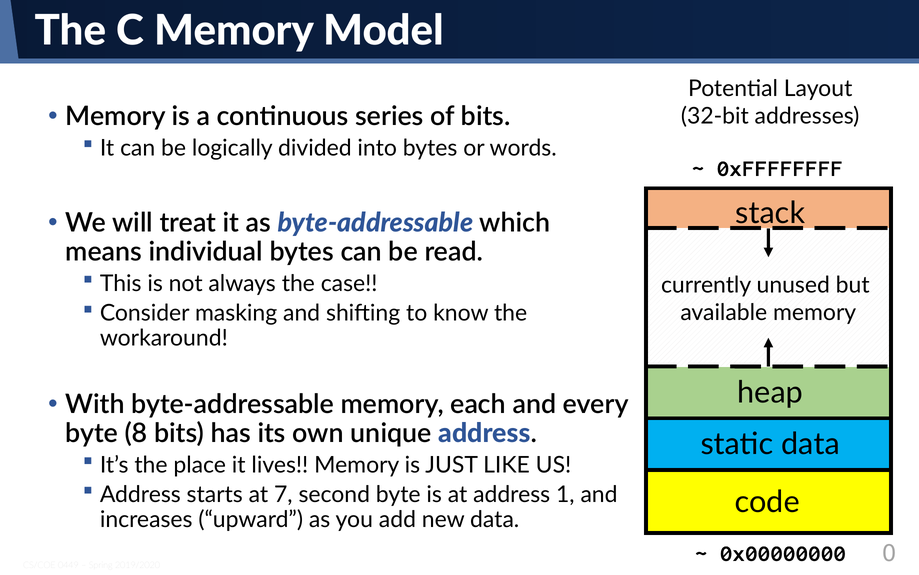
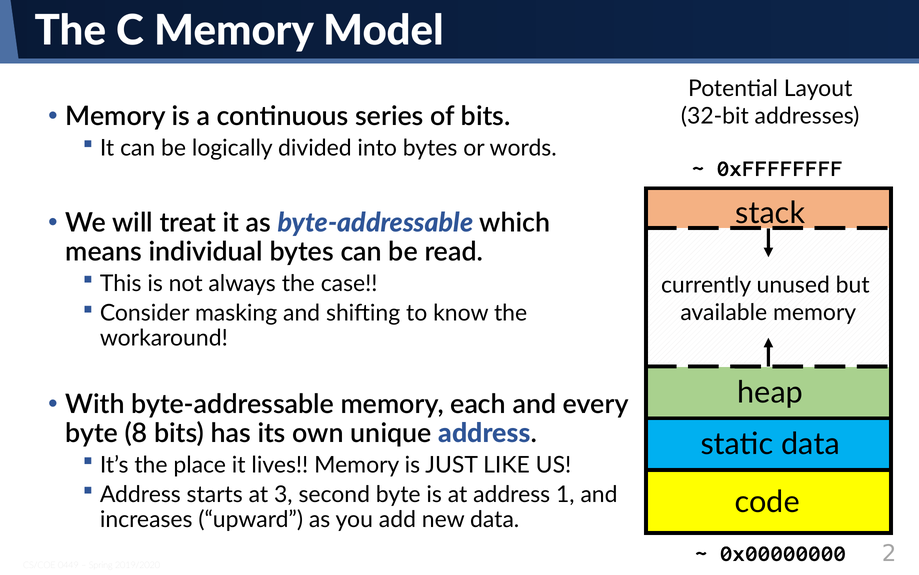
7: 7 -> 3 (283, 494)
0: 0 -> 2 (889, 553)
